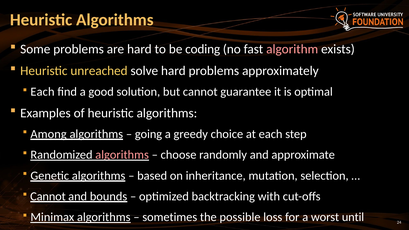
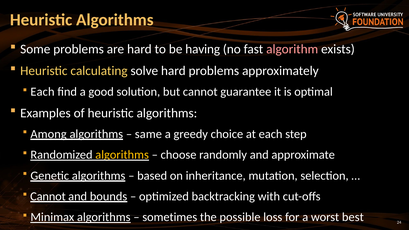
coding: coding -> having (203, 49)
unreached: unreached -> calculating (99, 71)
going: going -> same (148, 134)
algorithms colour: pink -> yellow (122, 155)
until: until -> best (353, 217)
